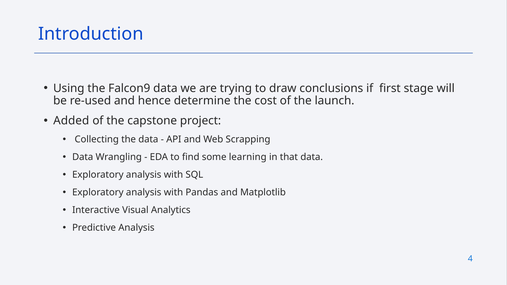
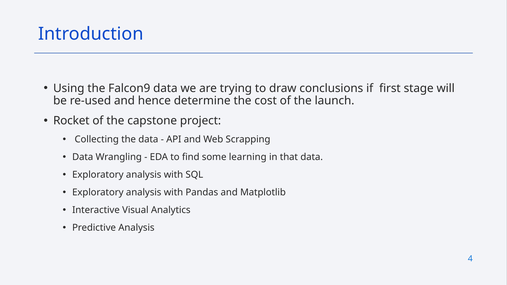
Added: Added -> Rocket (71, 121)
